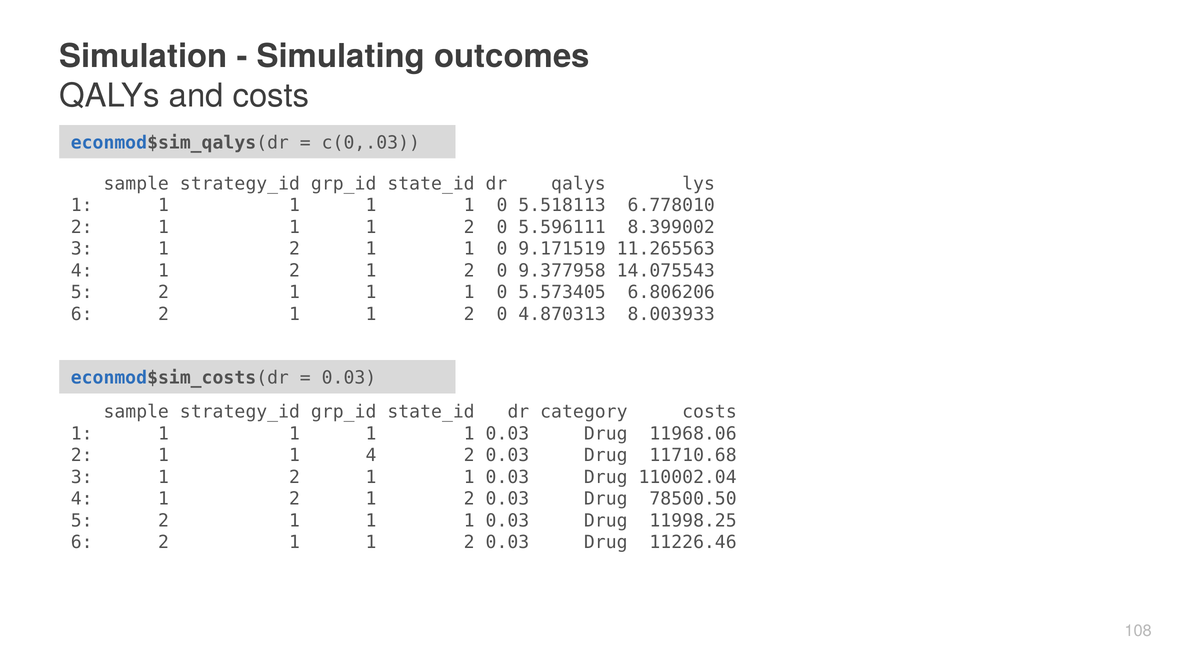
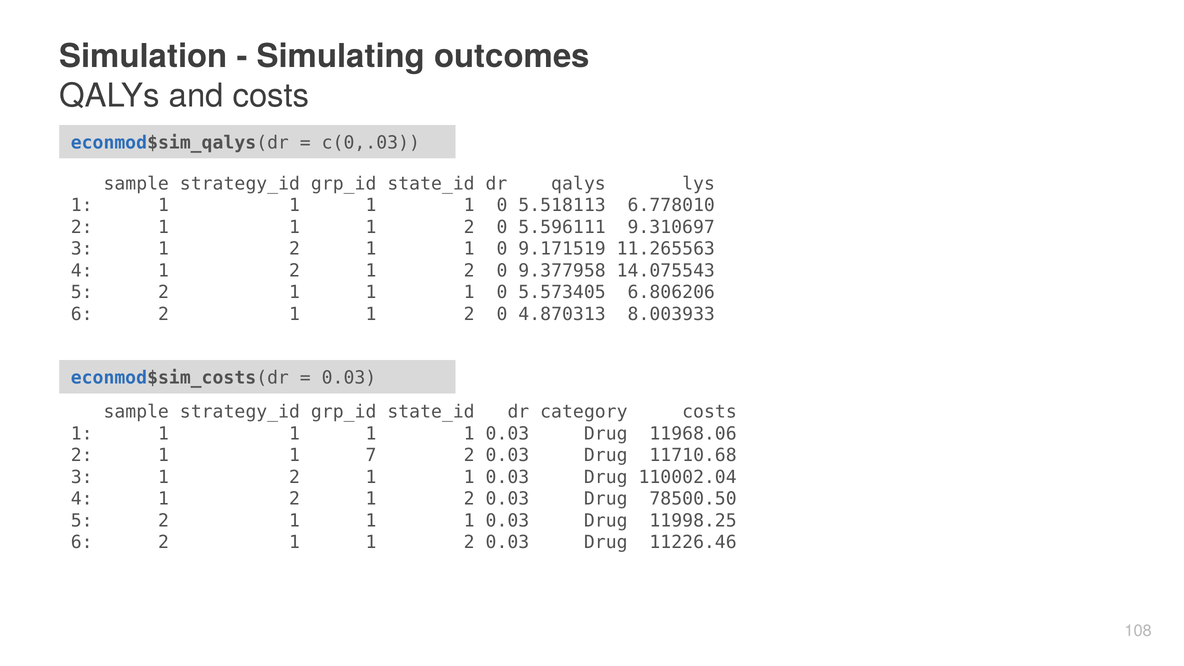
8.399002: 8.399002 -> 9.310697 (671, 227)
1 4: 4 -> 7 (371, 455)
